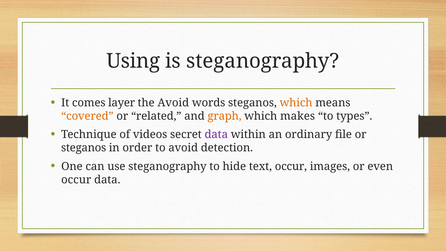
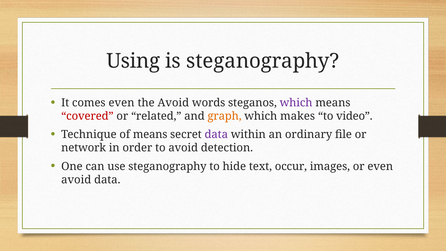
comes layer: layer -> even (122, 103)
which colour: orange -> purple (296, 103)
covered colour: orange -> red (87, 116)
types: types -> video (354, 116)
of videos: videos -> means (150, 134)
steganos: steganos -> network (84, 148)
occur: occur -> avoid (76, 180)
